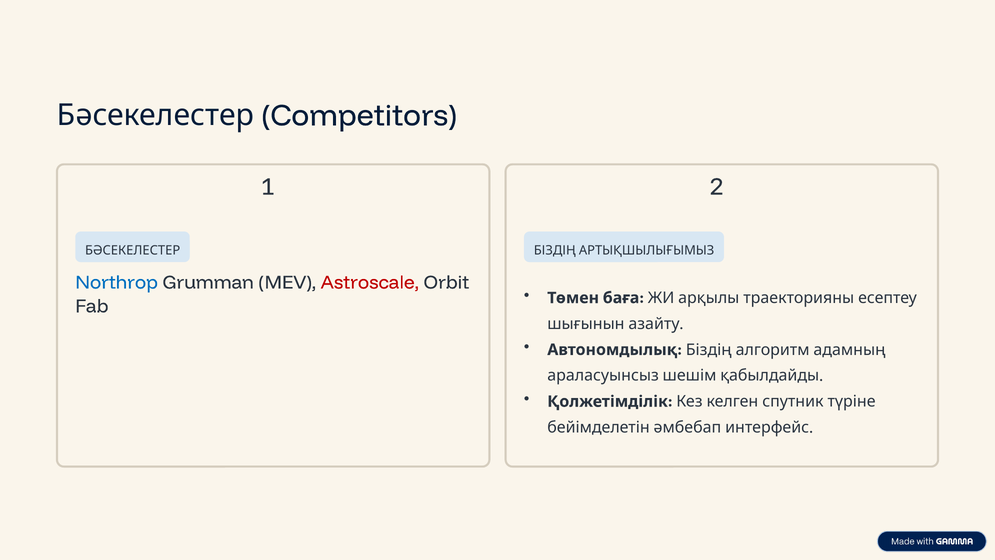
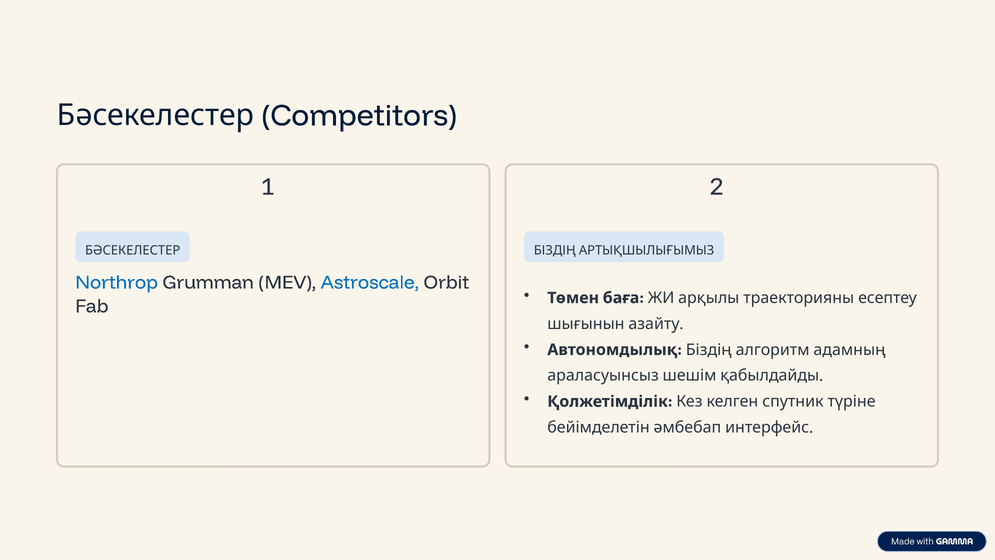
Astroscale colour: red -> blue (370, 282)
